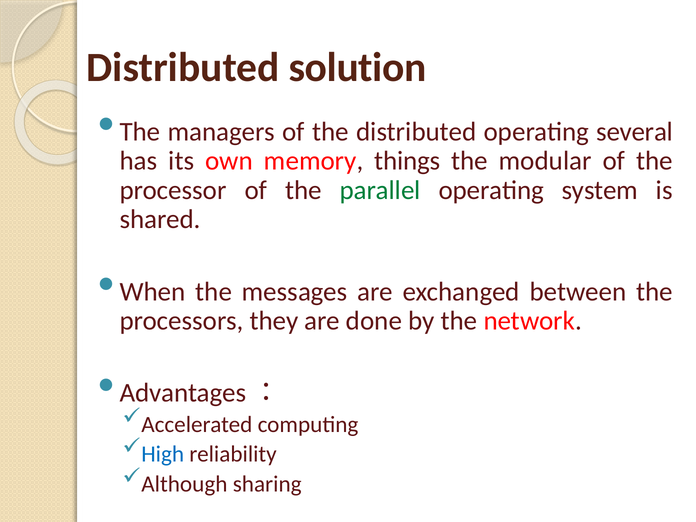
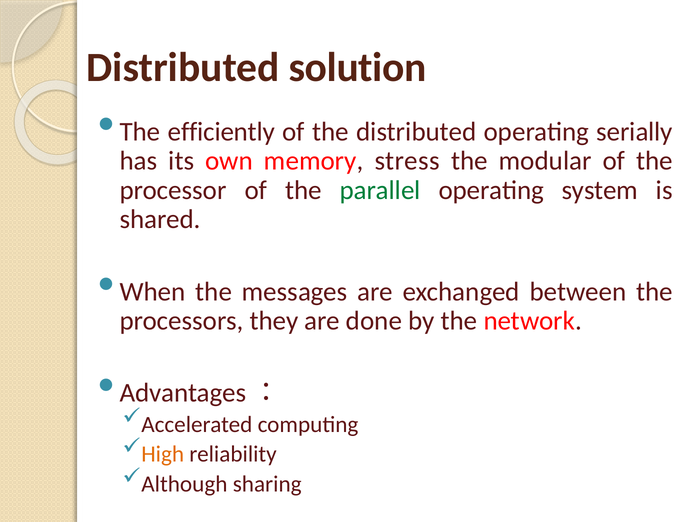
managers: managers -> efficiently (221, 132)
several: several -> serially (635, 132)
things: things -> stress (407, 161)
High colour: blue -> orange (163, 454)
